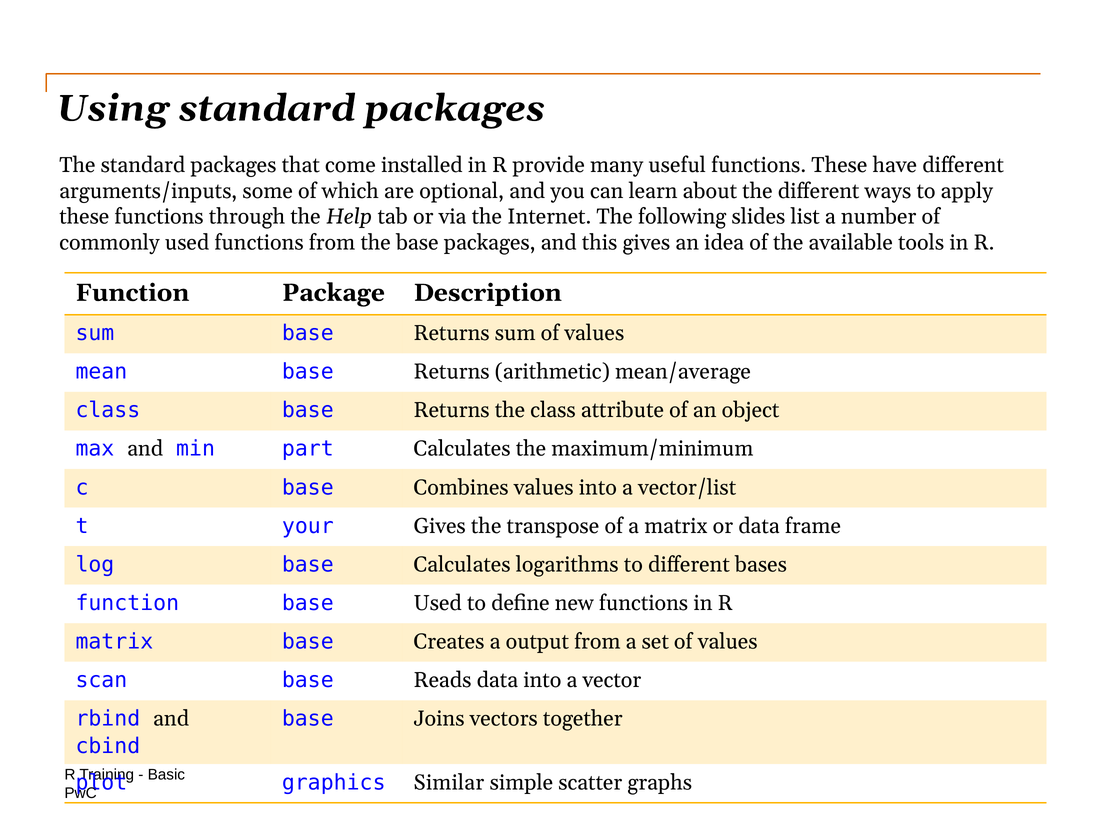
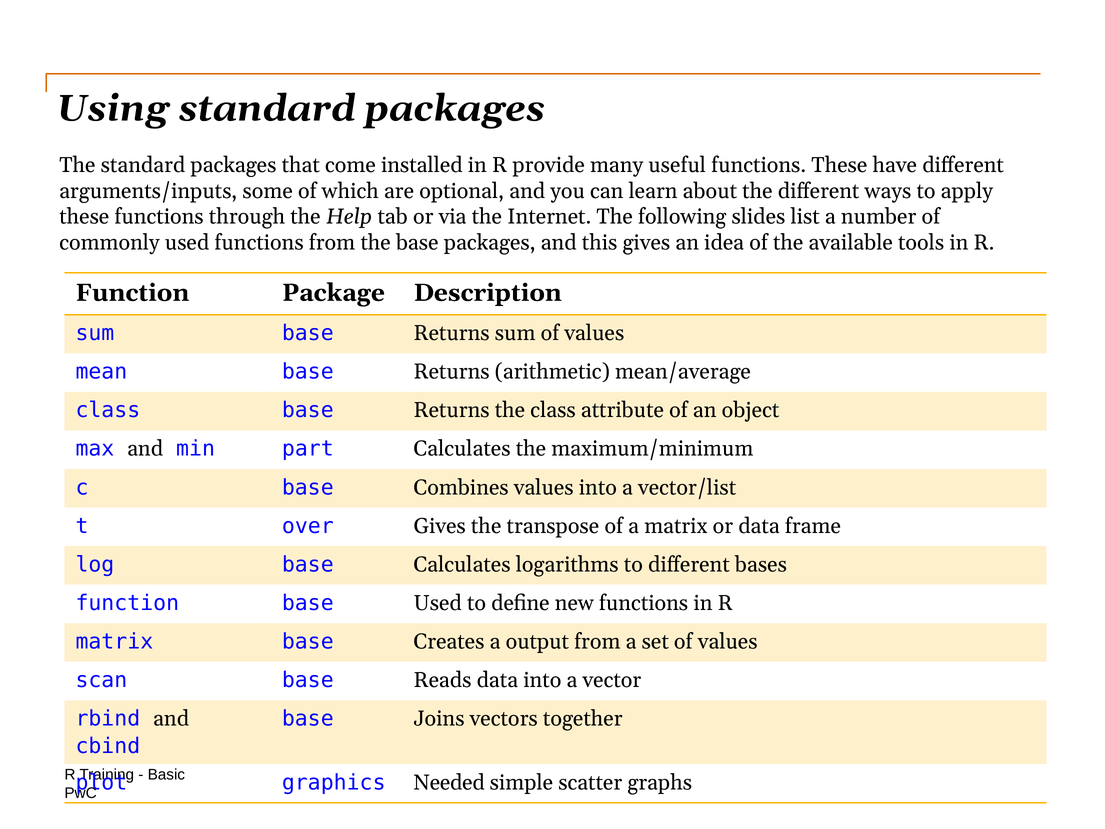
your: your -> over (308, 526)
Similar: Similar -> Needed (449, 782)
